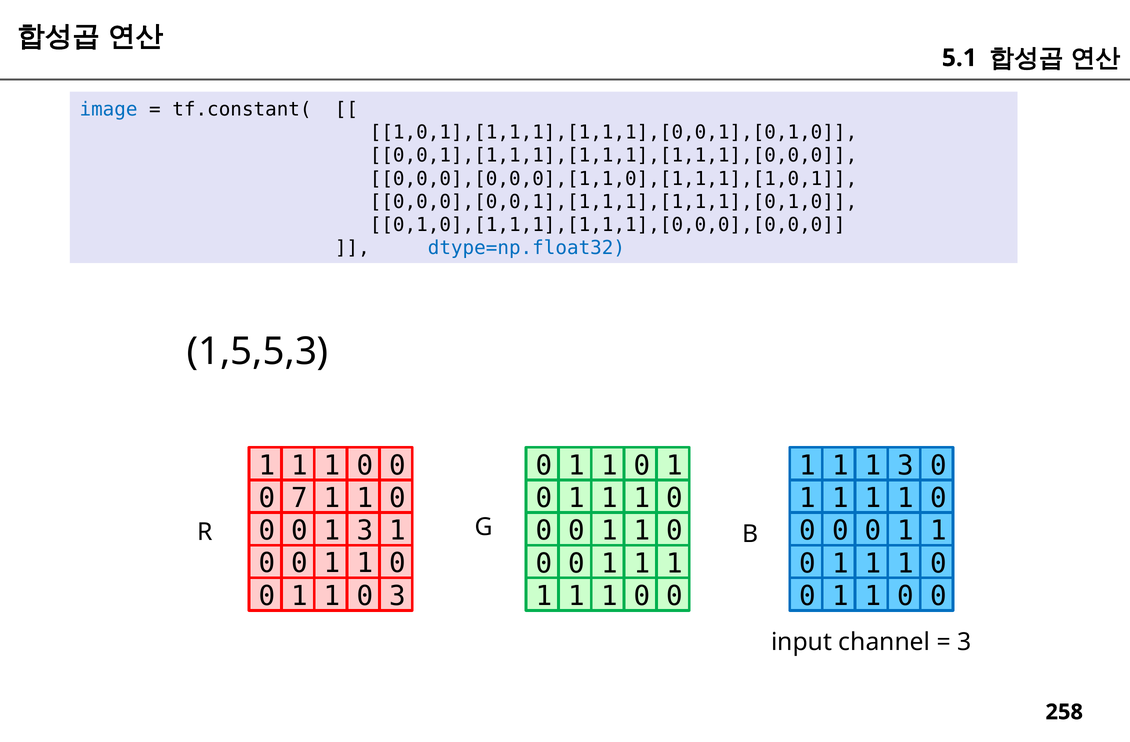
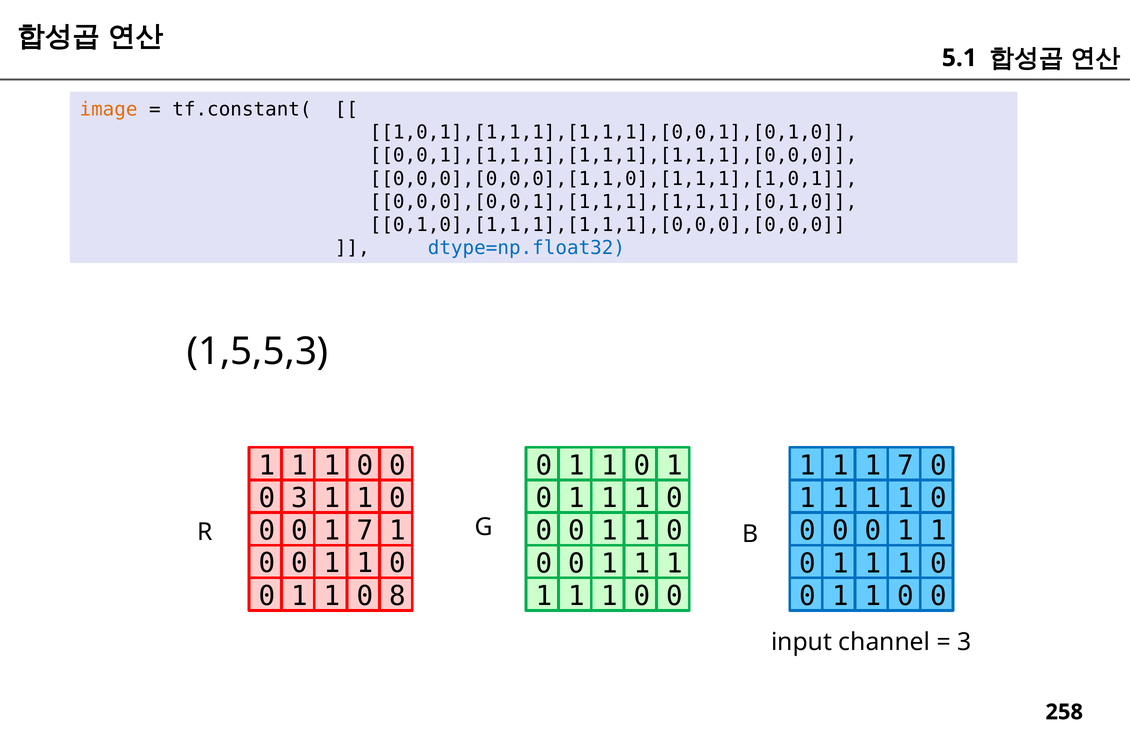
image colour: blue -> orange (109, 109)
1 1 3: 3 -> 7 (906, 466)
0 7: 7 -> 3 (300, 498)
0 1 3: 3 -> 7 (365, 531)
0 3: 3 -> 8 (398, 596)
